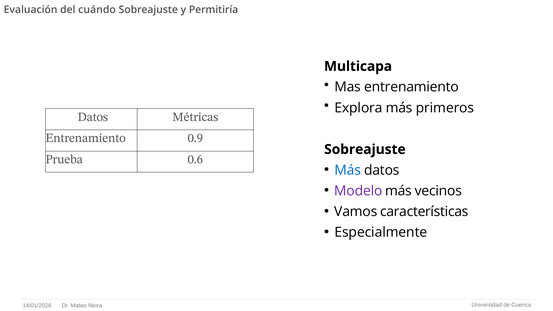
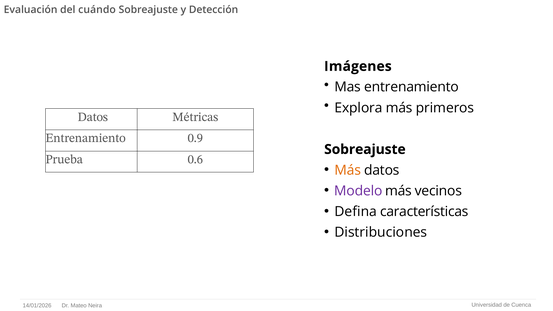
Permitiría: Permitiría -> Detección (214, 10)
Multicapa: Multicapa -> Imágenes (358, 66)
Más colour: blue -> orange (348, 170)
Vamos: Vamos -> Defina (356, 212)
Especialmente: Especialmente -> Distribuciones (381, 232)
